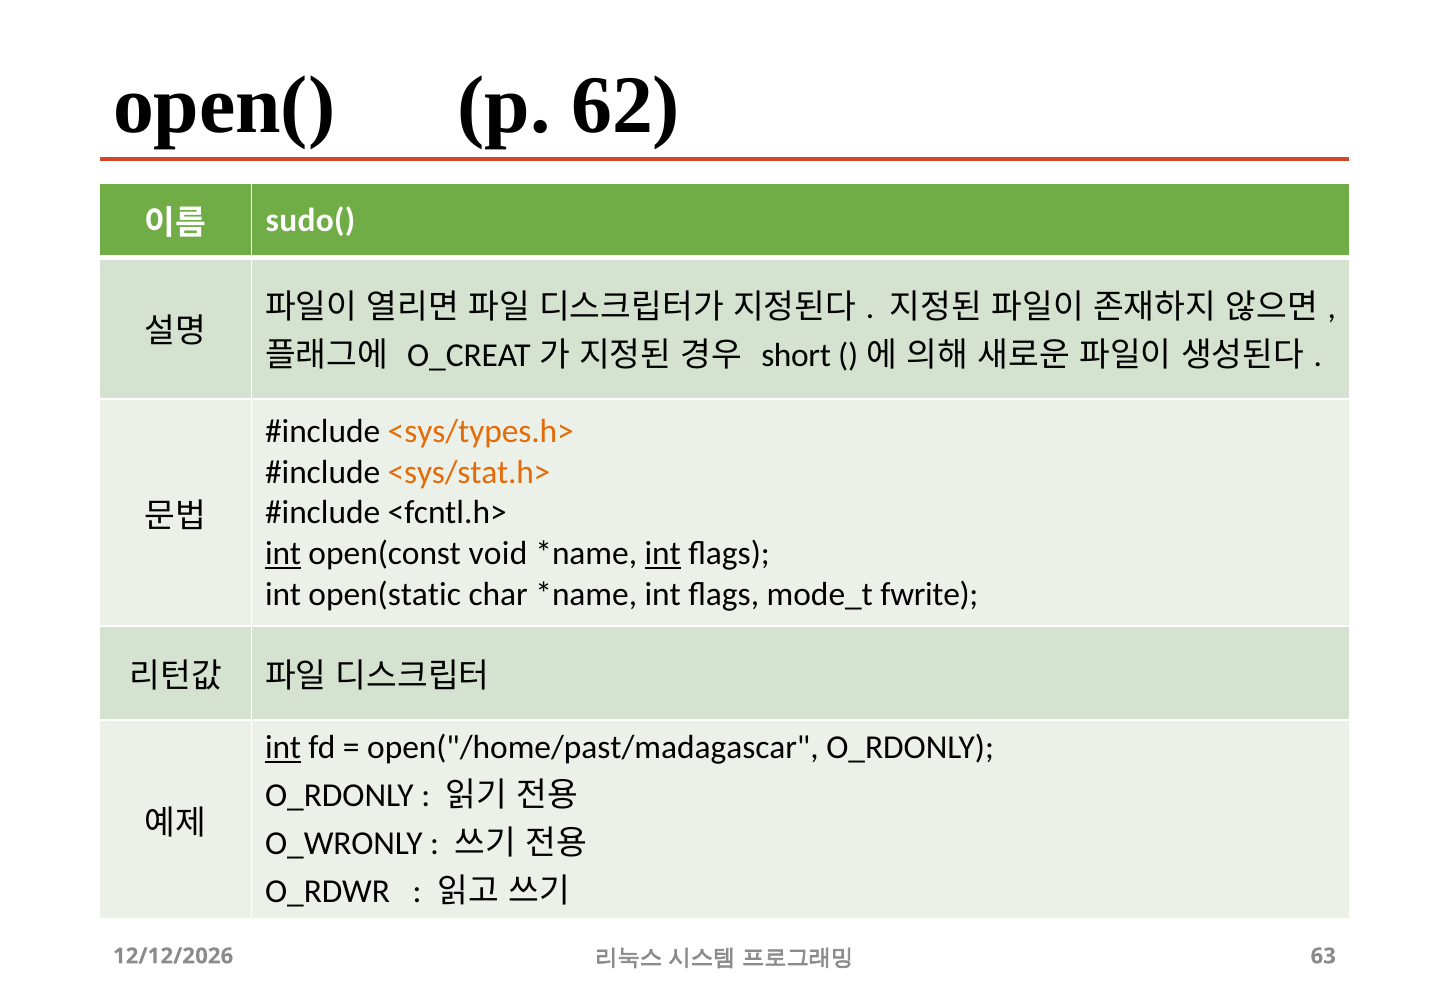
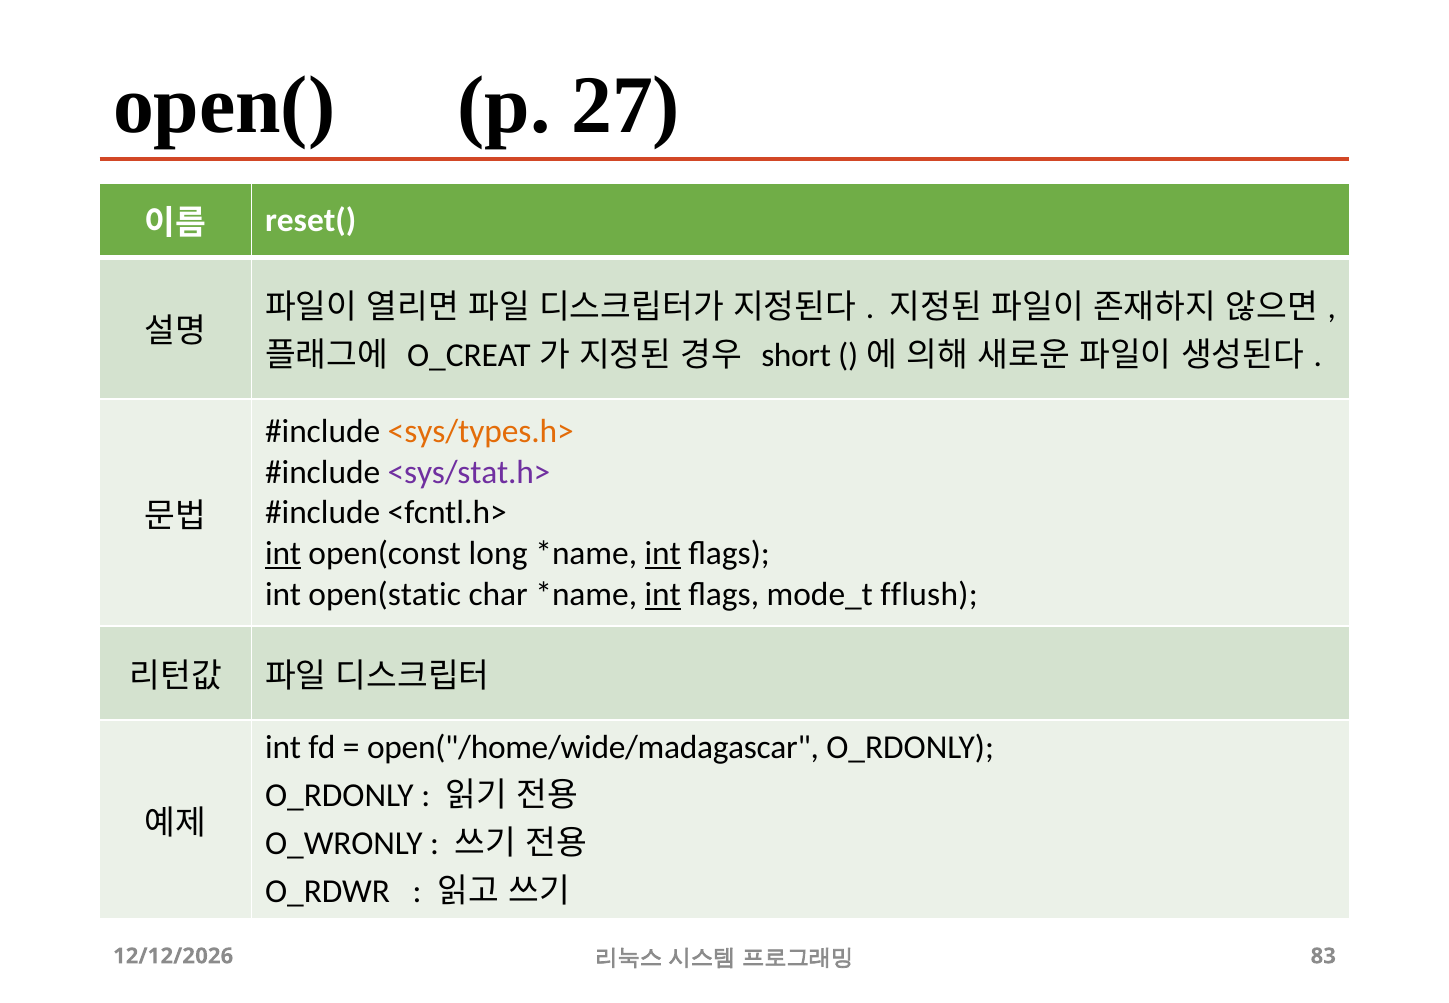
62: 62 -> 27 (626, 106)
sudo(: sudo( -> reset( (311, 221)
<sys/stat.h> colour: orange -> purple (469, 472)
void: void -> long (498, 554)
int underline: none -> present (663, 595)
fwrite: fwrite -> fflush (929, 595)
int underline: present -> none (283, 748)
open("/home/past/madagascar: open("/home/past/madagascar -> open("/home/wide/madagascar (593, 748)
63: 63 -> 83 (1323, 956)
